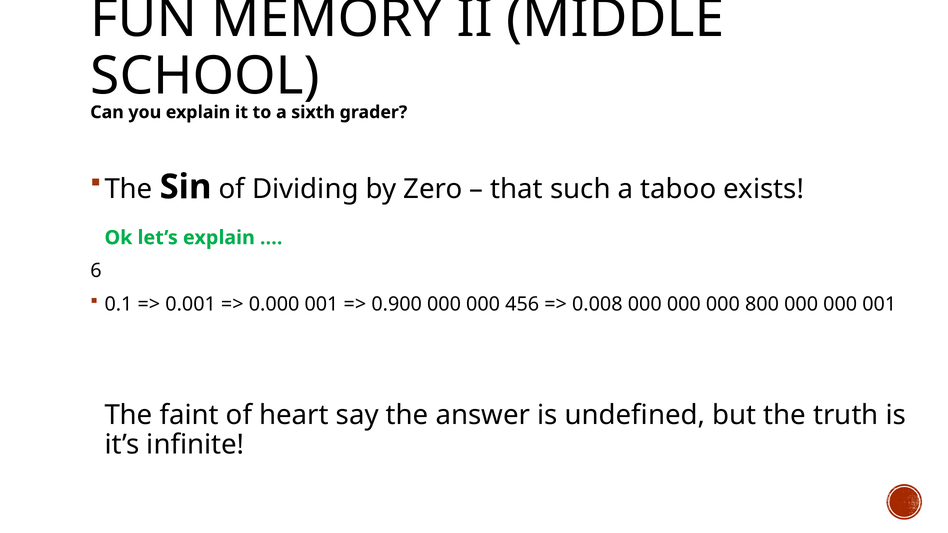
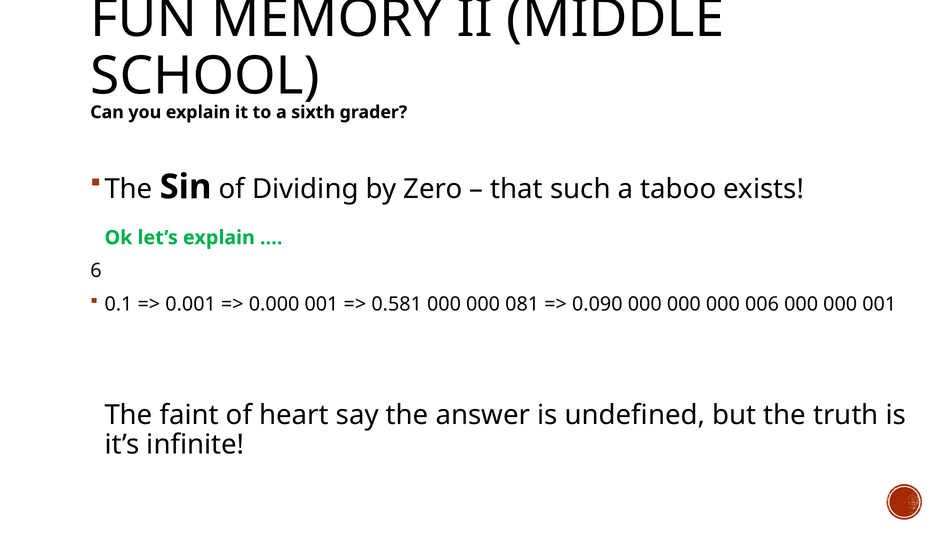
0.900: 0.900 -> 0.581 (397, 304)
456: 456 -> 081 (522, 304)
0.008: 0.008 -> 0.090 (597, 304)
800: 800 -> 006 (762, 304)
